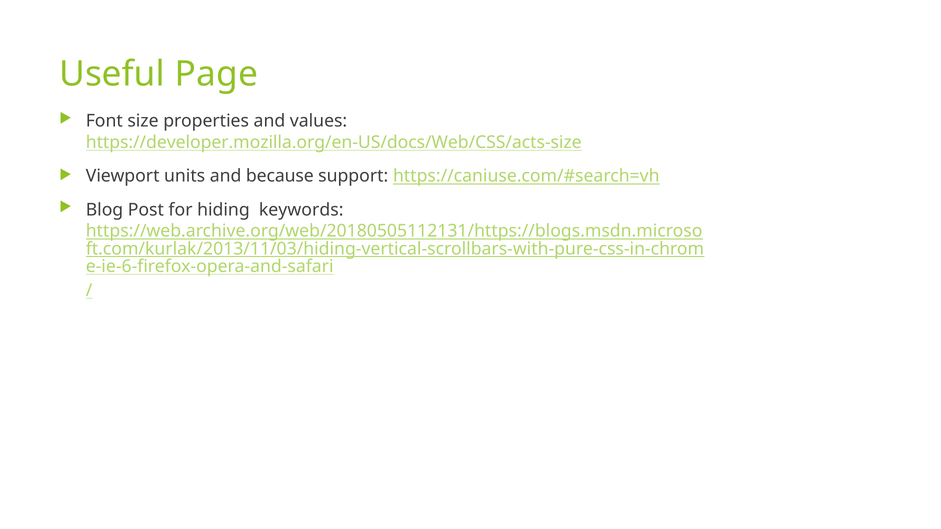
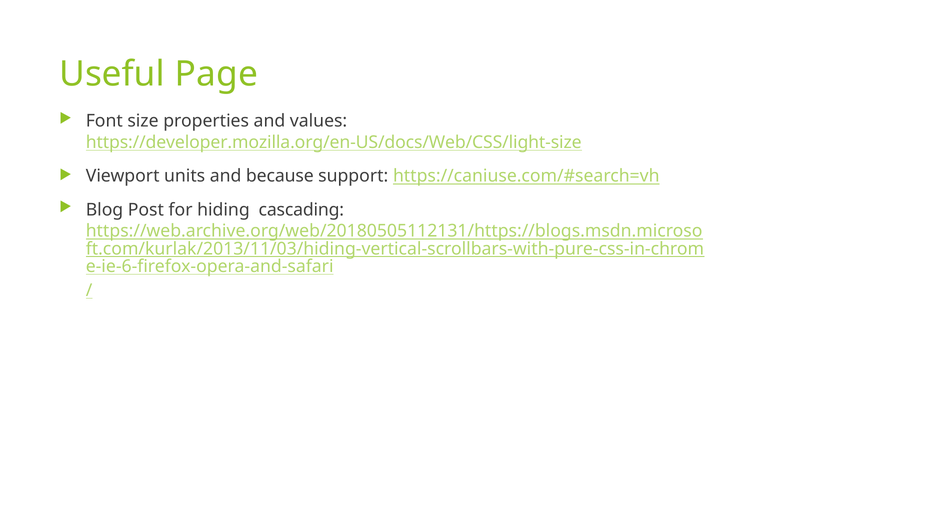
https://developer.mozilla.org/en-US/docs/Web/CSS/acts-size: https://developer.mozilla.org/en-US/docs/Web/CSS/acts-size -> https://developer.mozilla.org/en-US/docs/Web/CSS/light-size (334, 142)
keywords: keywords -> cascading (301, 210)
